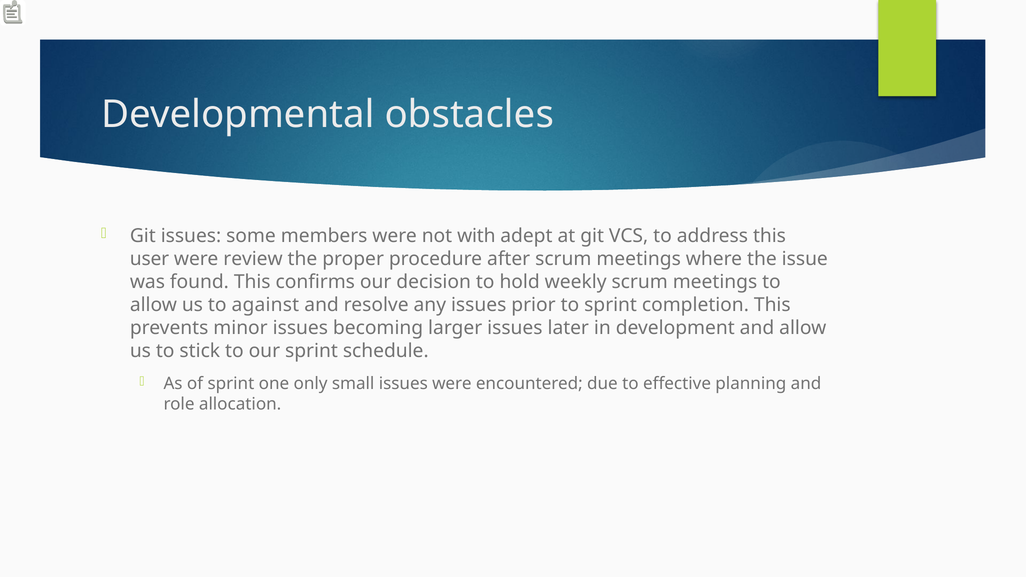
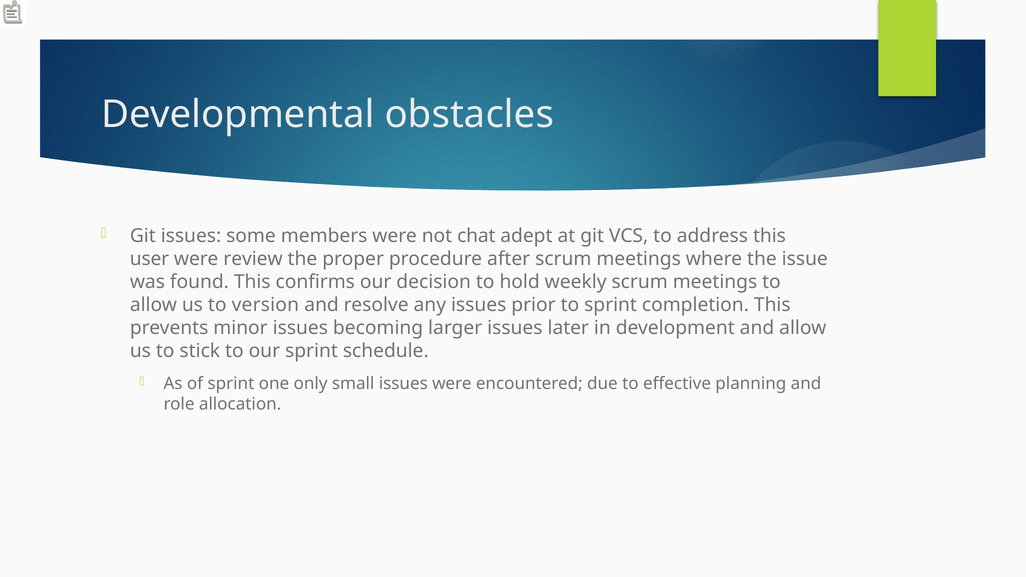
with: with -> chat (476, 236)
against: against -> version (265, 305)
